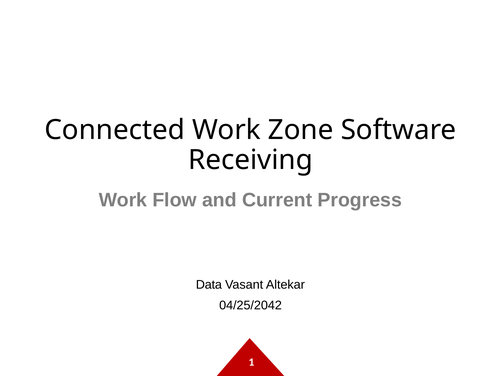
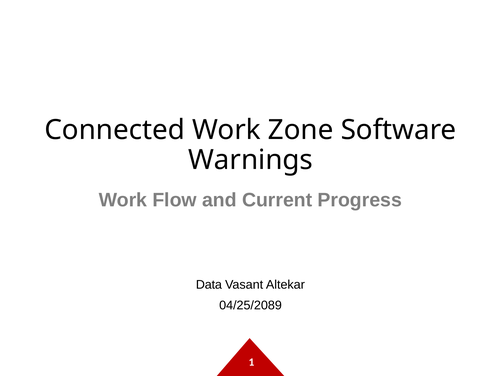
Receiving: Receiving -> Warnings (251, 160)
04/25/2042: 04/25/2042 -> 04/25/2089 (250, 305)
